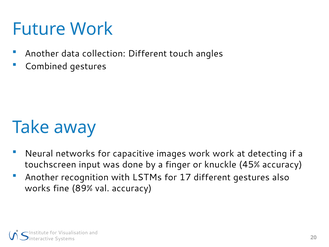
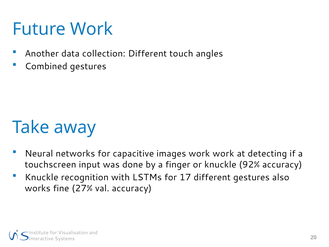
45%: 45% -> 92% (249, 164)
Another: Another -> Knuckle (42, 177)
89%: 89% -> 27% (82, 188)
